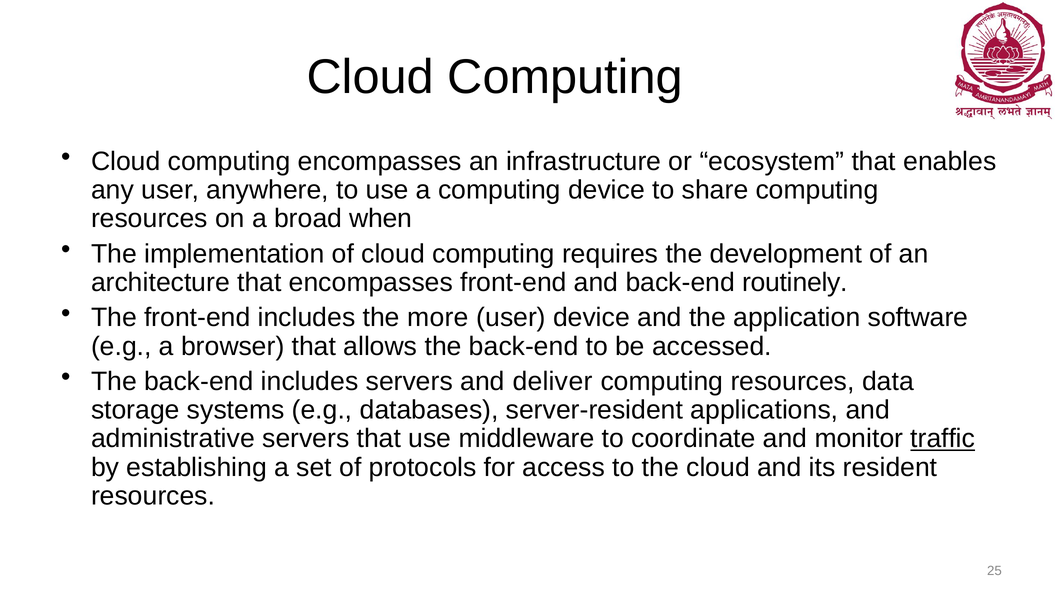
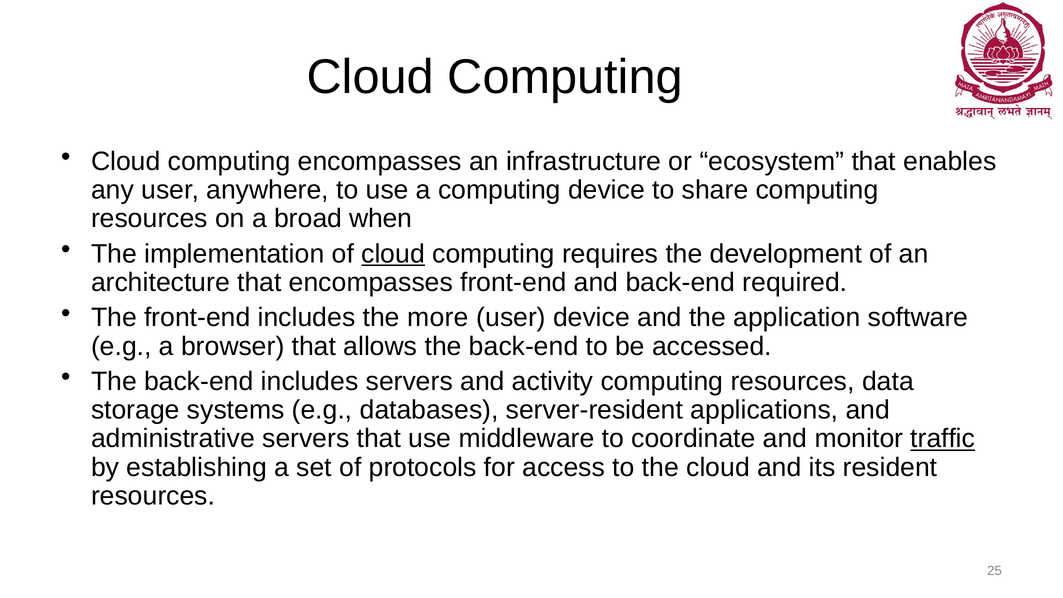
cloud underline: none -> present (393, 254)
routinely: routinely -> required (795, 283)
deliver: deliver -> activity (553, 381)
